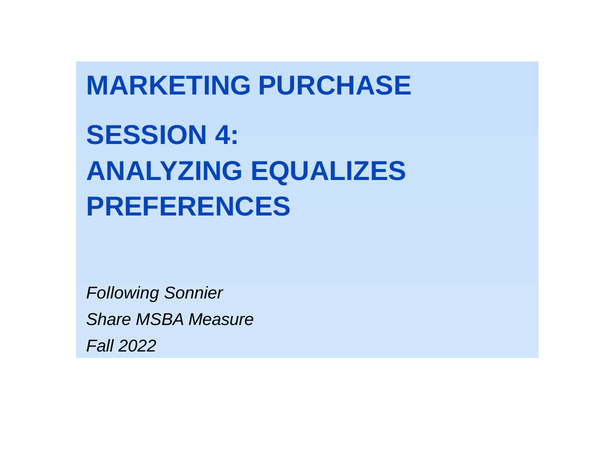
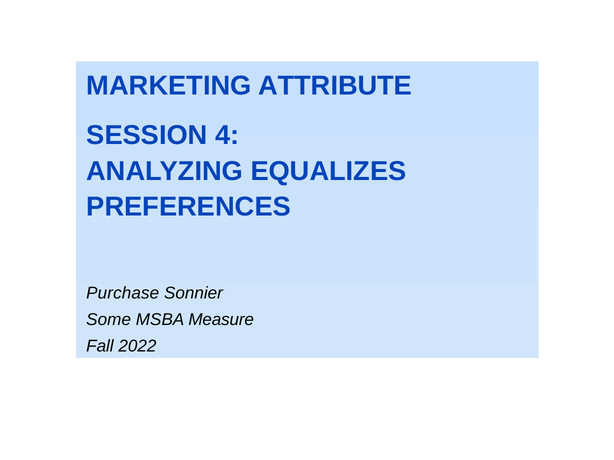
PURCHASE: PURCHASE -> ATTRIBUTE (335, 86)
Following: Following -> Purchase (123, 293)
Share: Share -> Some (109, 320)
